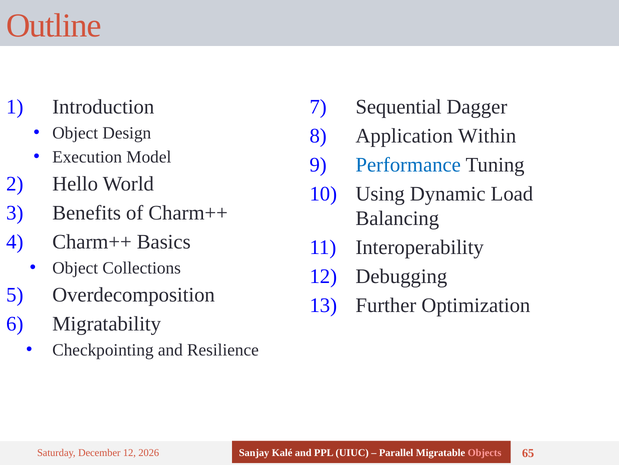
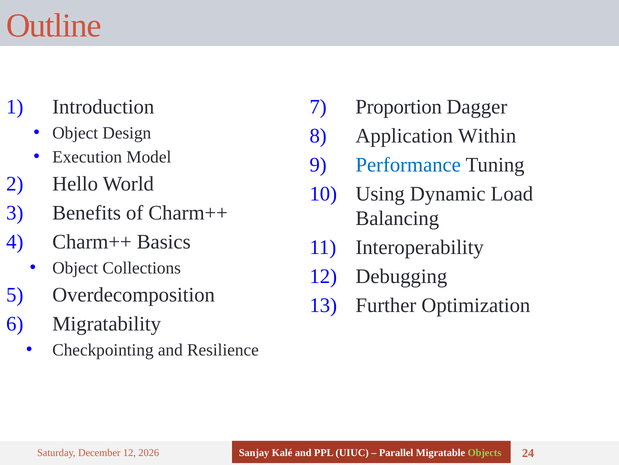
Sequential: Sequential -> Proportion (399, 107)
Objects colour: pink -> light green (485, 452)
65: 65 -> 24 (528, 452)
